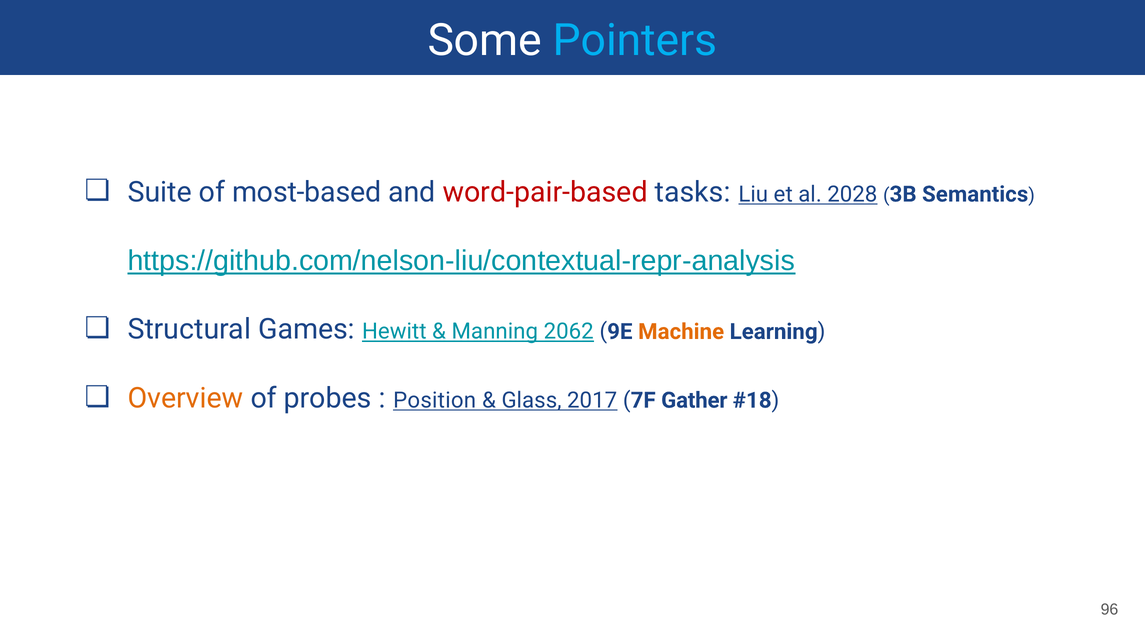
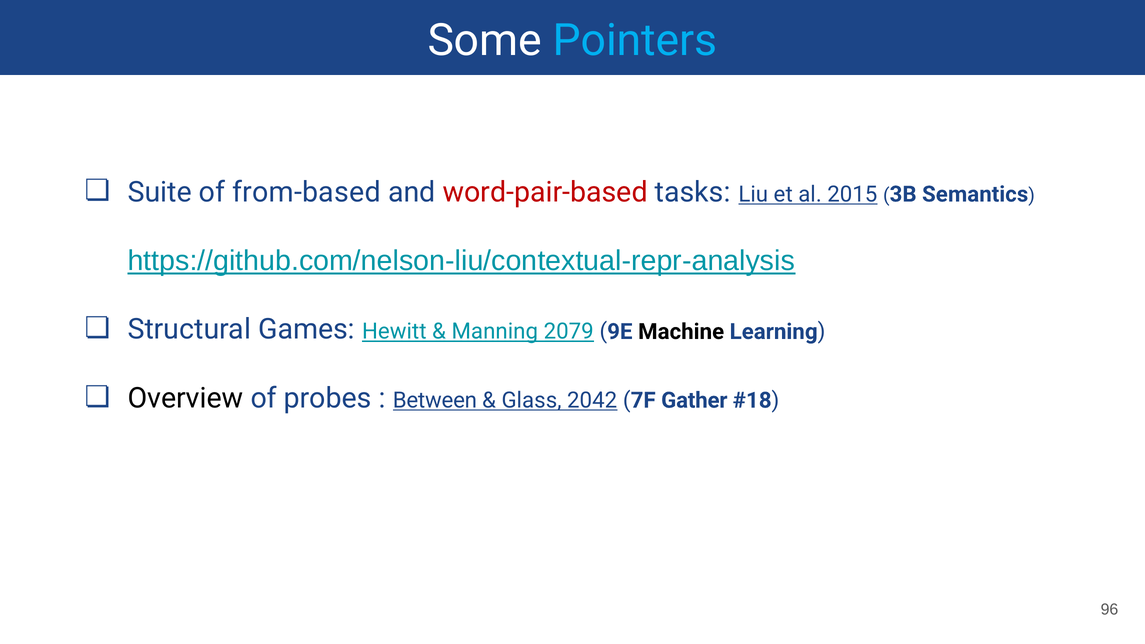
most-based: most-based -> from-based (306, 192)
2028: 2028 -> 2015 (852, 194)
2062: 2062 -> 2079 (569, 332)
Machine colour: orange -> black (681, 332)
Overview colour: orange -> black (186, 398)
Position: Position -> Between (435, 400)
2017: 2017 -> 2042 (592, 400)
